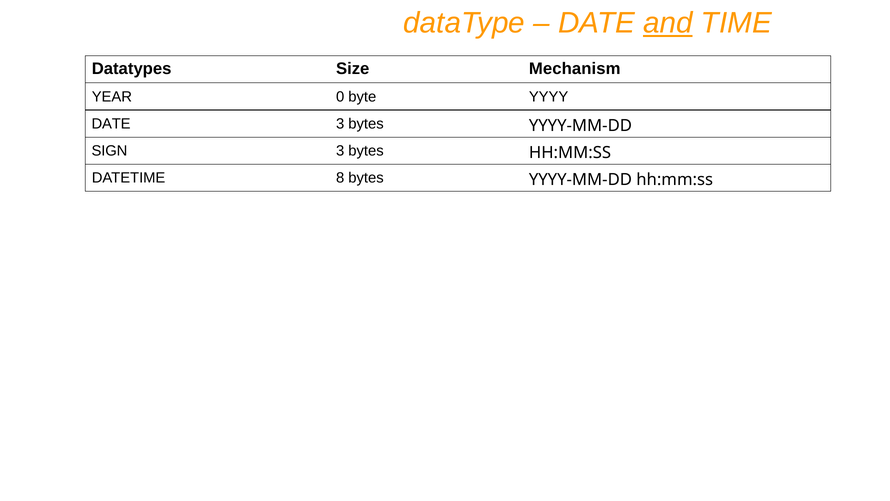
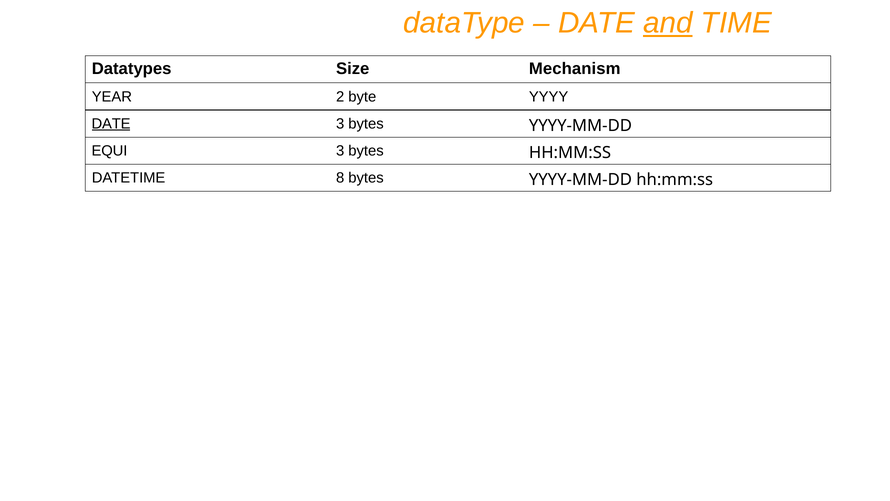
0: 0 -> 2 (340, 97)
DATE underline: none -> present (111, 124)
SIGN: SIGN -> EQUI (109, 151)
